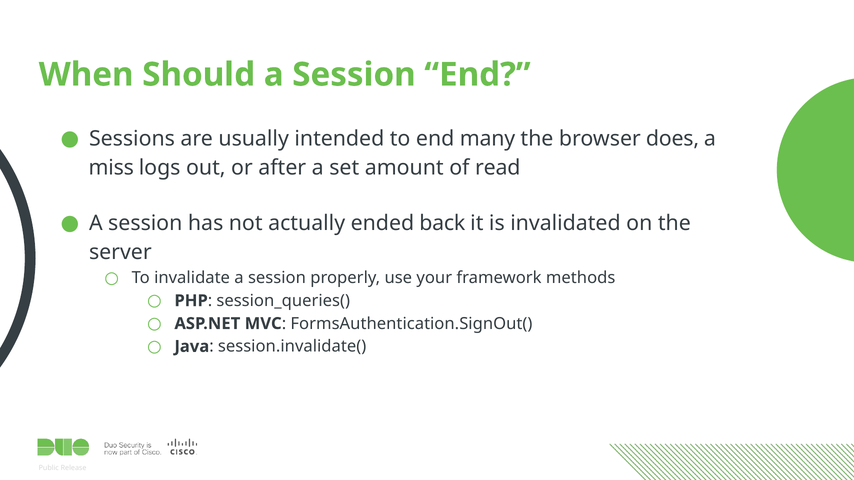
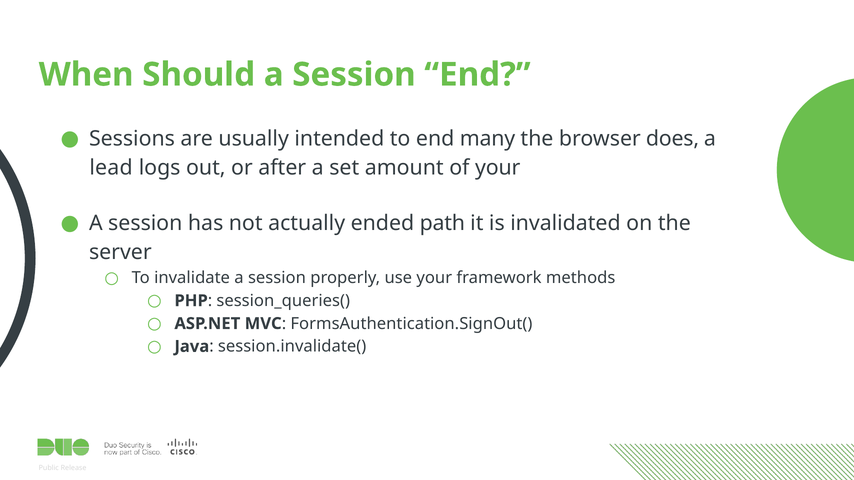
miss: miss -> lead (111, 168)
of read: read -> your (498, 168)
back: back -> path (442, 223)
